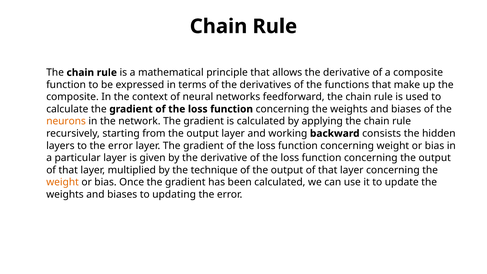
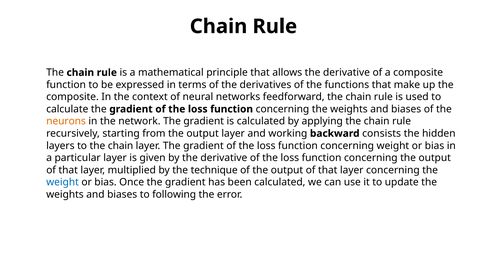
to the error: error -> chain (121, 146)
weight colour: orange -> blue (63, 182)
updating: updating -> following (174, 194)
